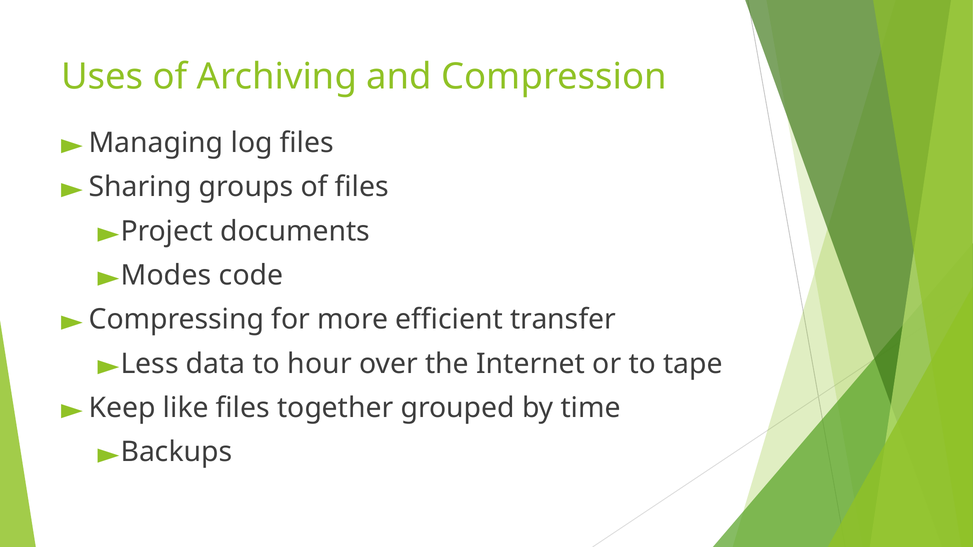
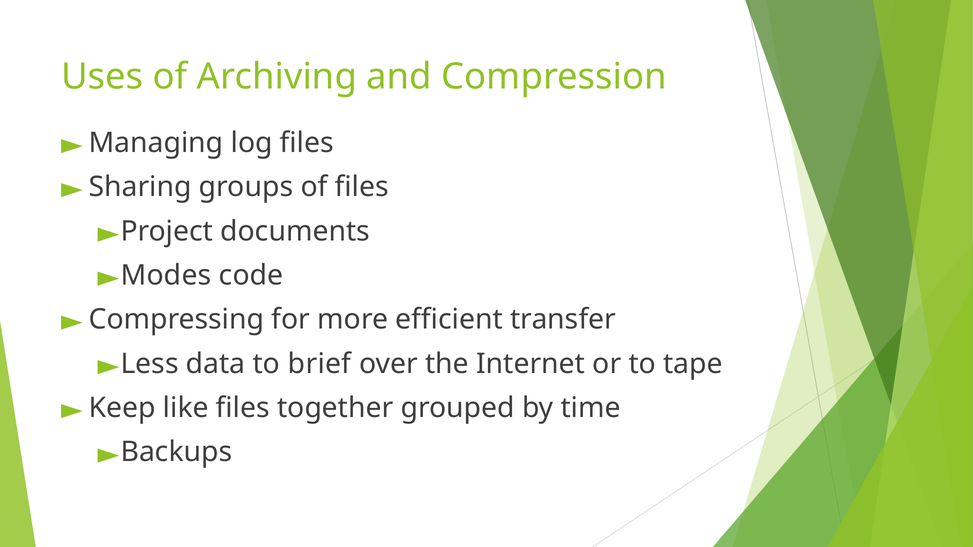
hour: hour -> brief (320, 364)
